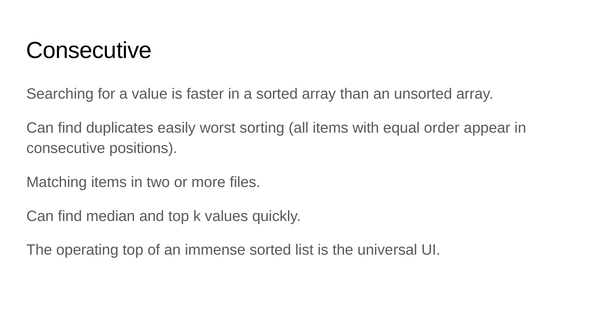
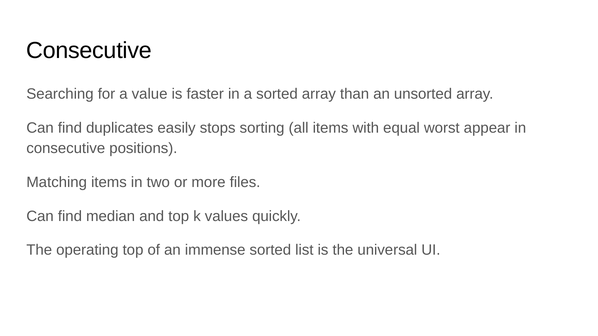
worst: worst -> stops (218, 128)
order: order -> worst (442, 128)
